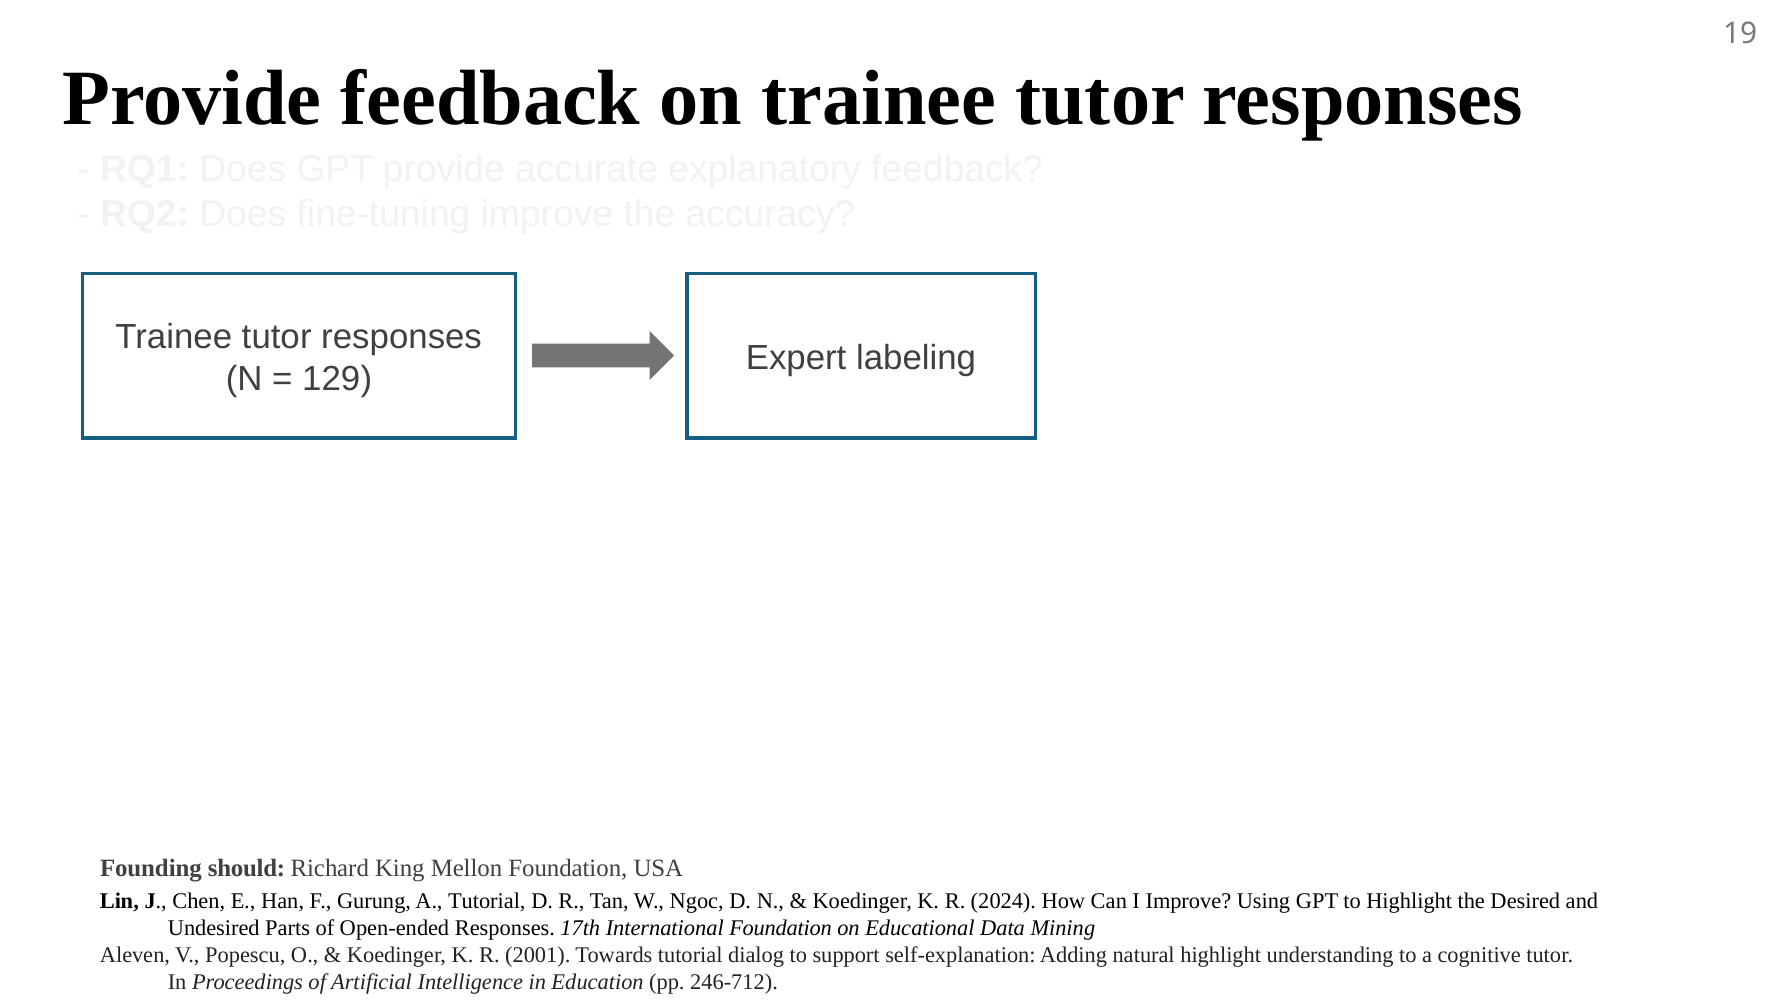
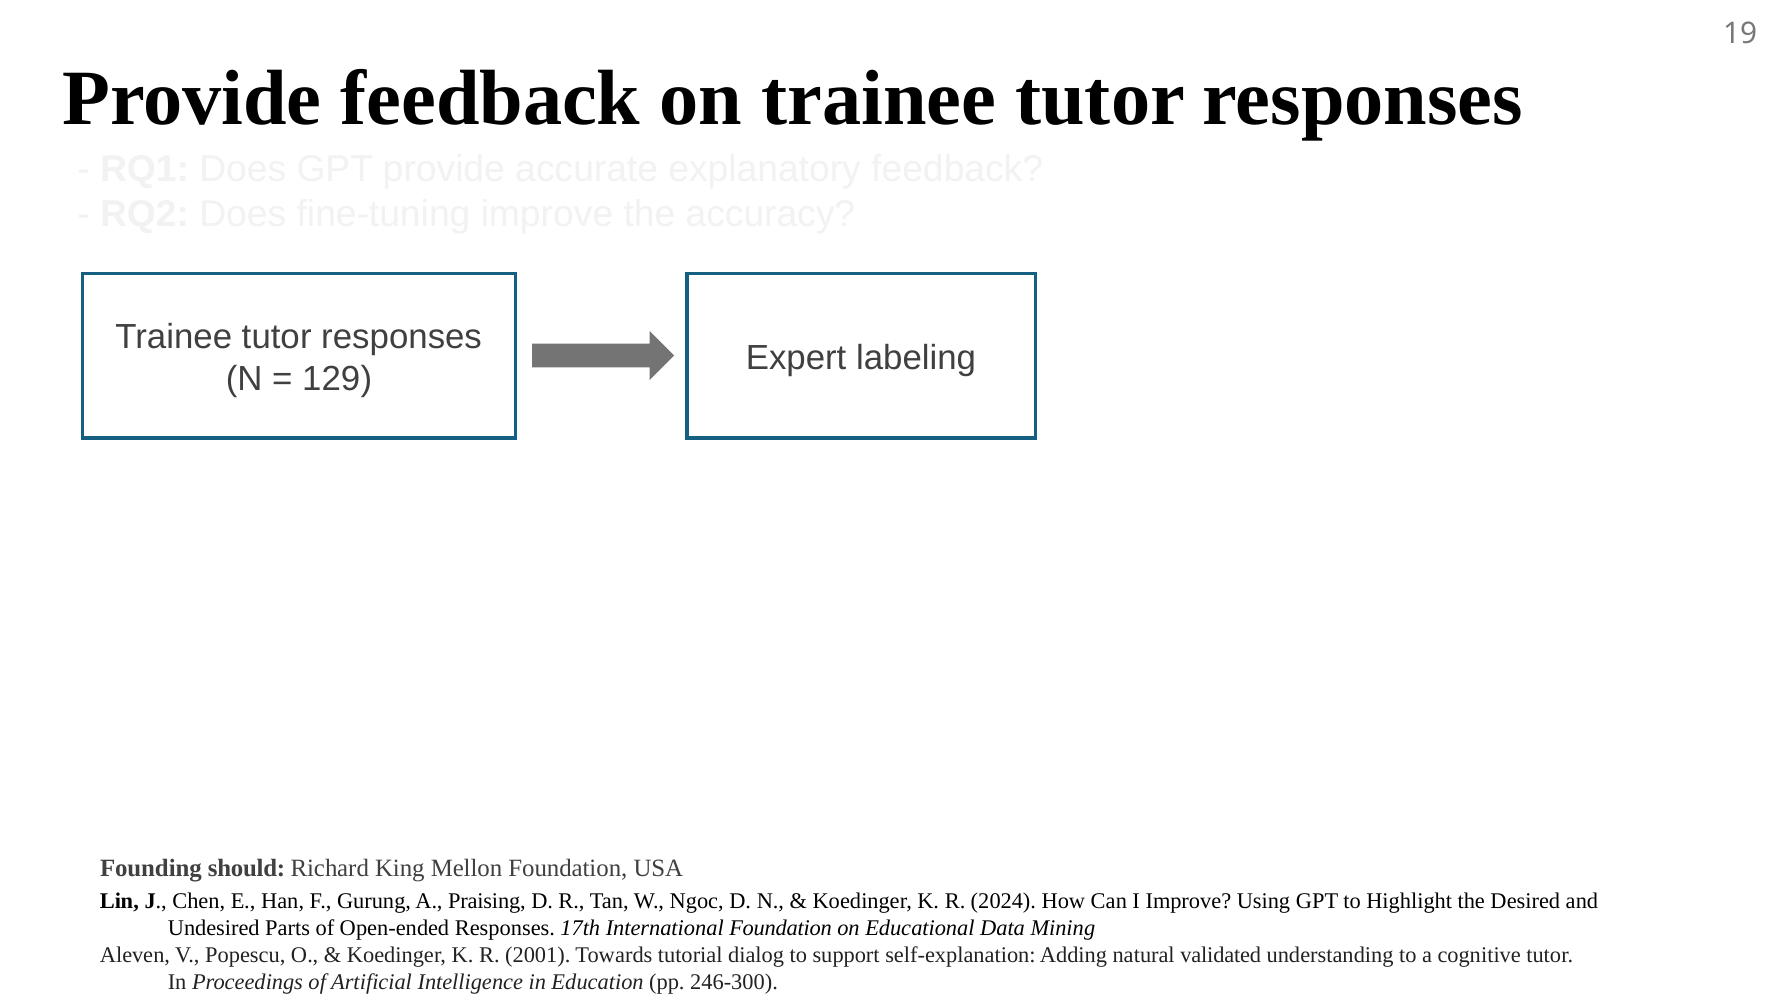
A Tutorial: Tutorial -> Praising (487, 901)
natural highlight: highlight -> validated (1221, 955)
246-712: 246-712 -> 246-300 (734, 982)
